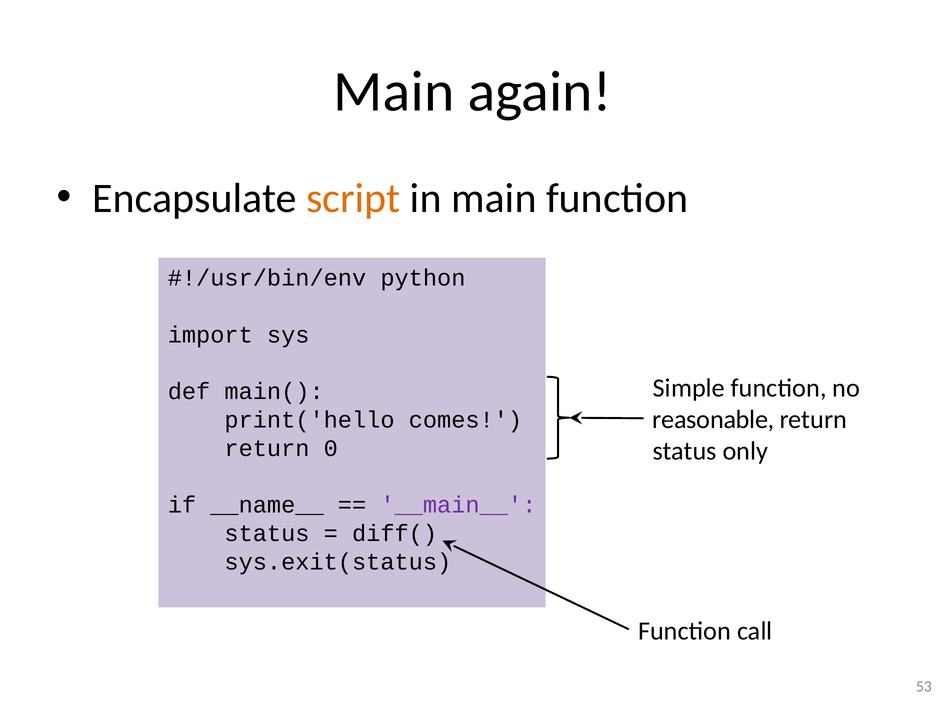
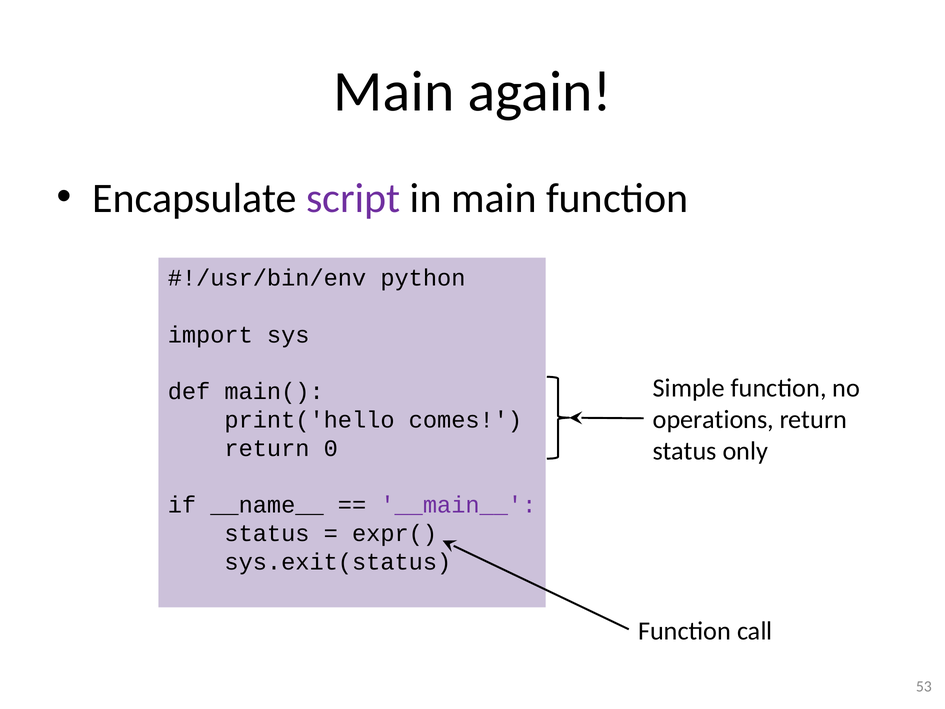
script colour: orange -> purple (353, 198)
reasonable: reasonable -> operations (713, 419)
diff(: diff( -> expr( (395, 533)
